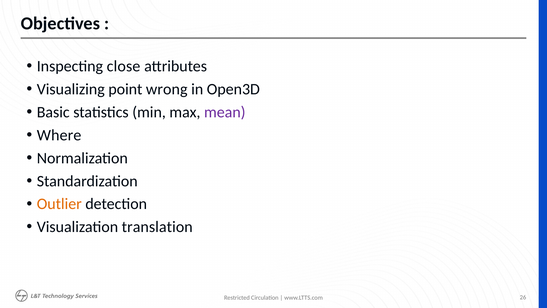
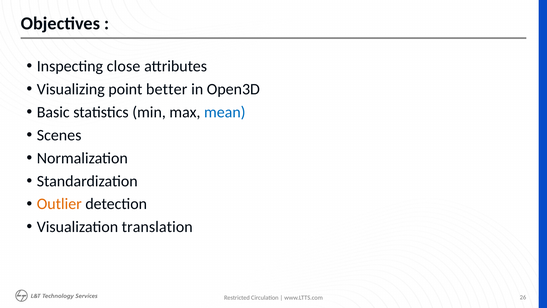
wrong: wrong -> better (167, 89)
mean colour: purple -> blue (225, 112)
Where: Where -> Scenes (59, 135)
